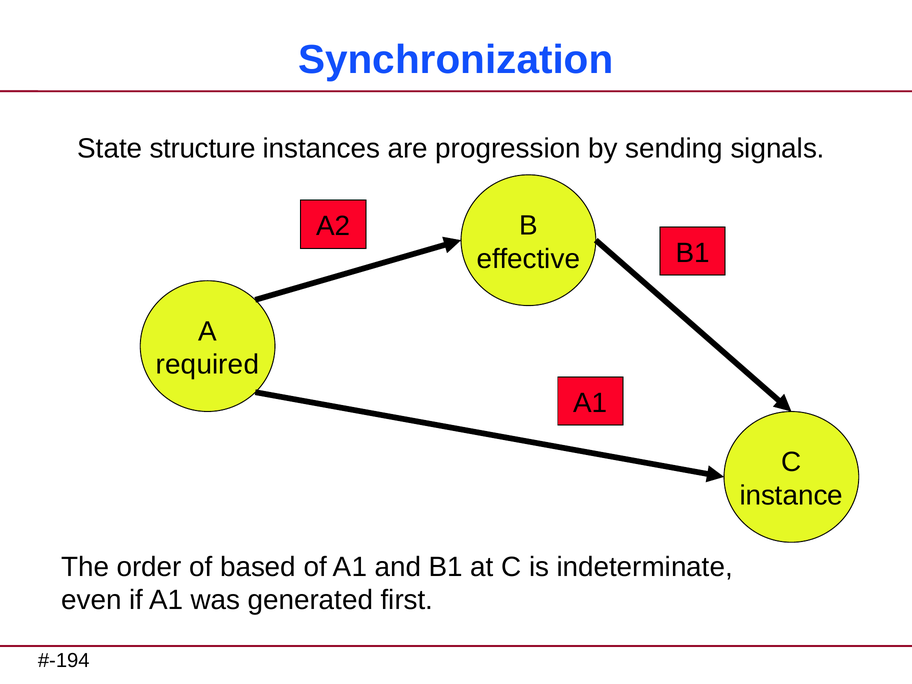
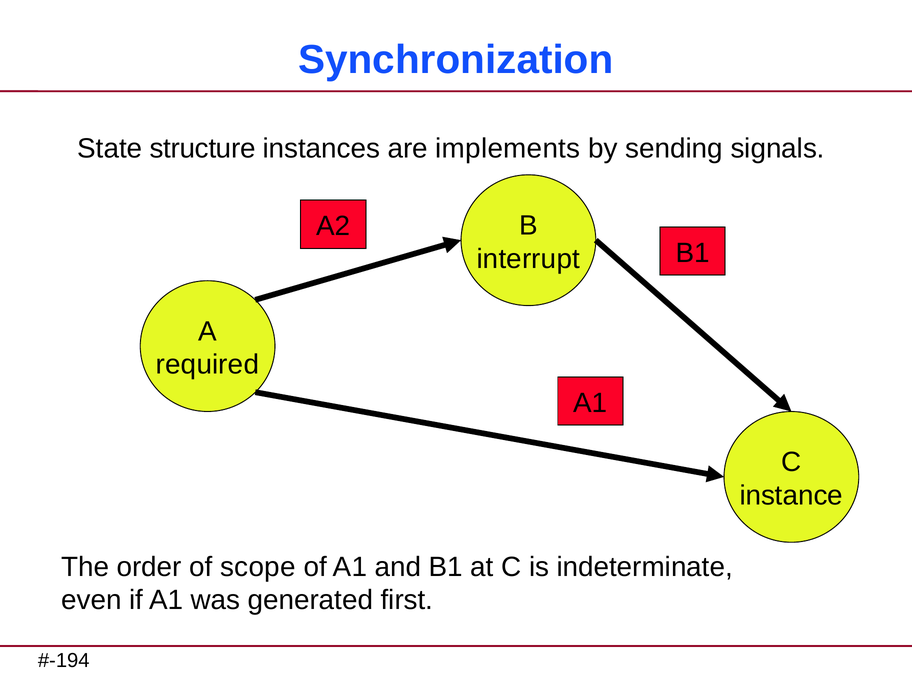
progression: progression -> implements (508, 148)
effective: effective -> interrupt (528, 259)
based: based -> scope (258, 567)
